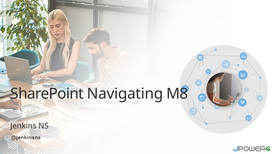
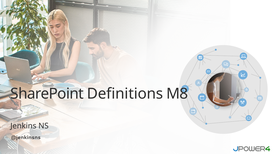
Navigating: Navigating -> Definitions (125, 93)
